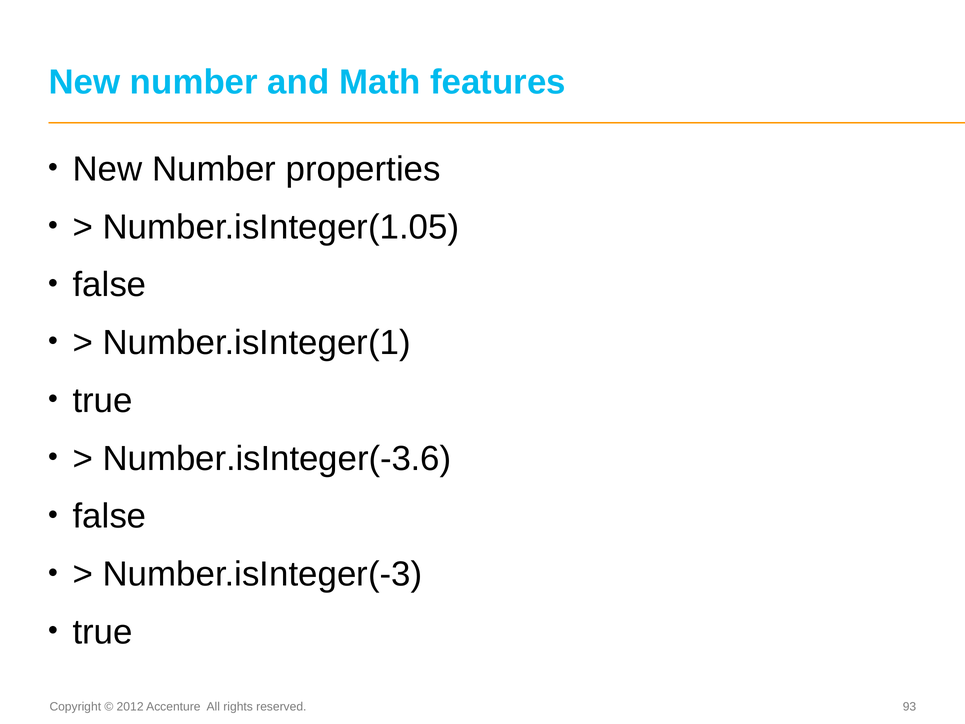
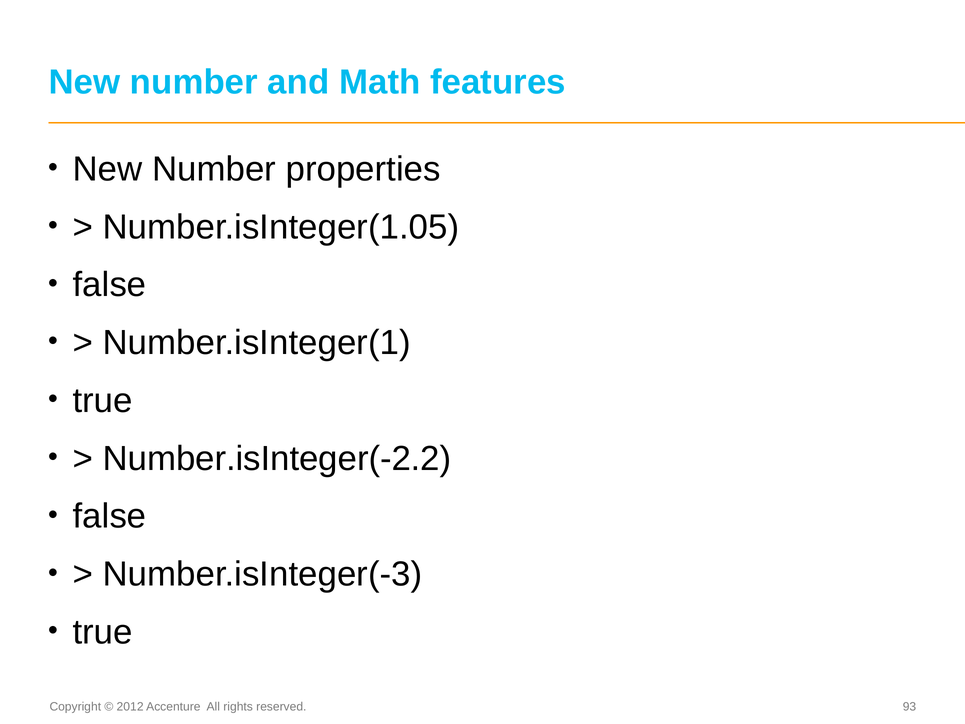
Number.isInteger(-3.6: Number.isInteger(-3.6 -> Number.isInteger(-2.2 (277, 458)
